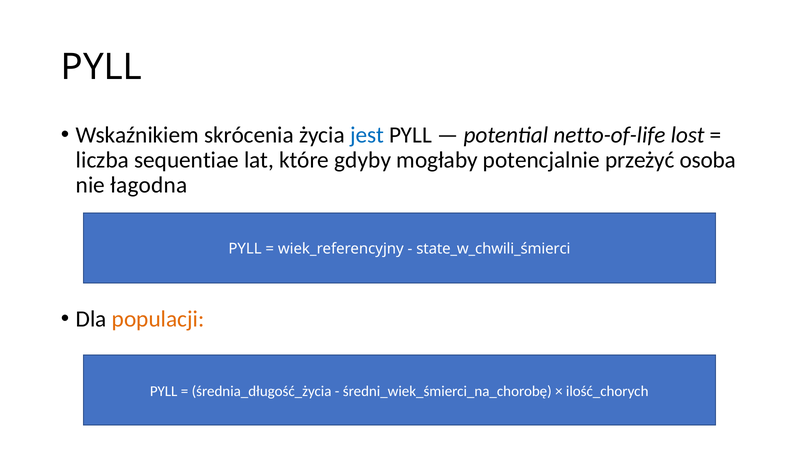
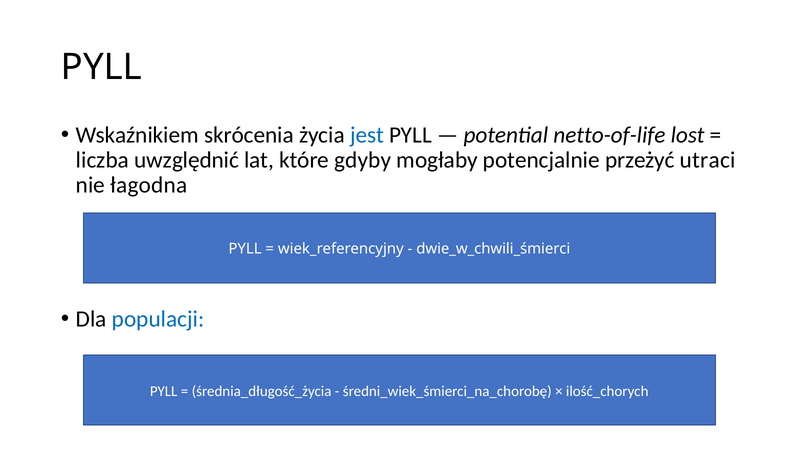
sequentiae: sequentiae -> uwzględnić (187, 160)
osoba: osoba -> utraci (708, 160)
state_w_chwili_śmierci: state_w_chwili_śmierci -> dwie_w_chwili_śmierci (493, 249)
populacji colour: orange -> blue (158, 319)
